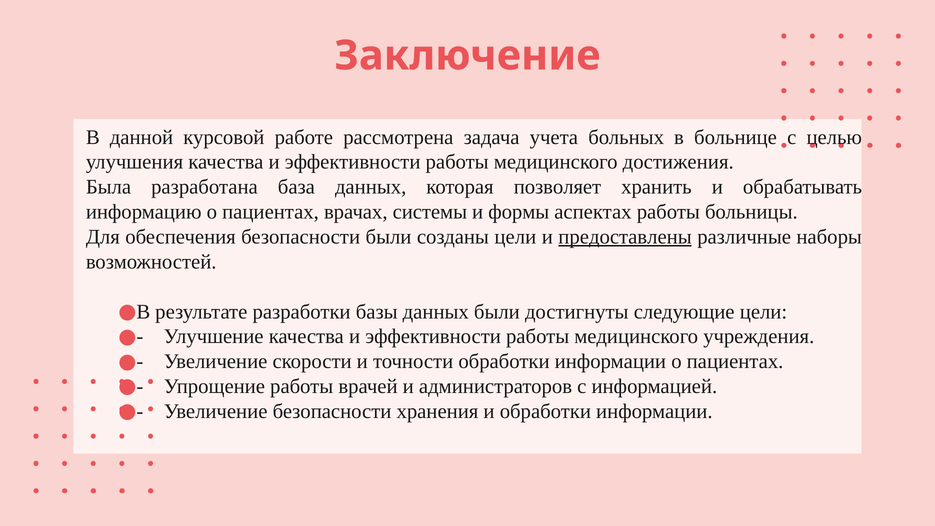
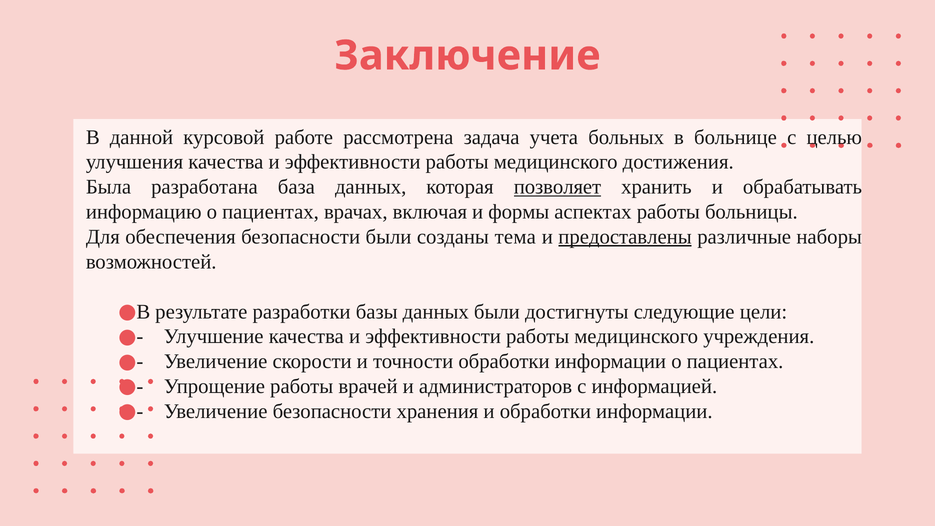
позволяет underline: none -> present (557, 187)
системы: системы -> включая (430, 212)
созданы цели: цели -> тема (515, 237)
